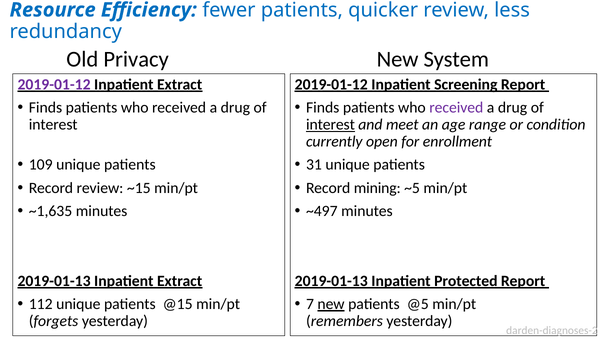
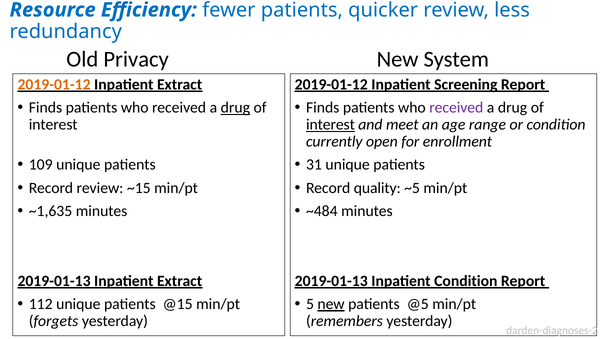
2019-01-12 colour: purple -> orange (54, 84)
drug underline: none -> present (235, 108)
mining: mining -> quality (377, 188)
~497: ~497 -> ~484 (322, 211)
Inpatient Protected: Protected -> Condition (466, 281)
7: 7 -> 5 (310, 304)
